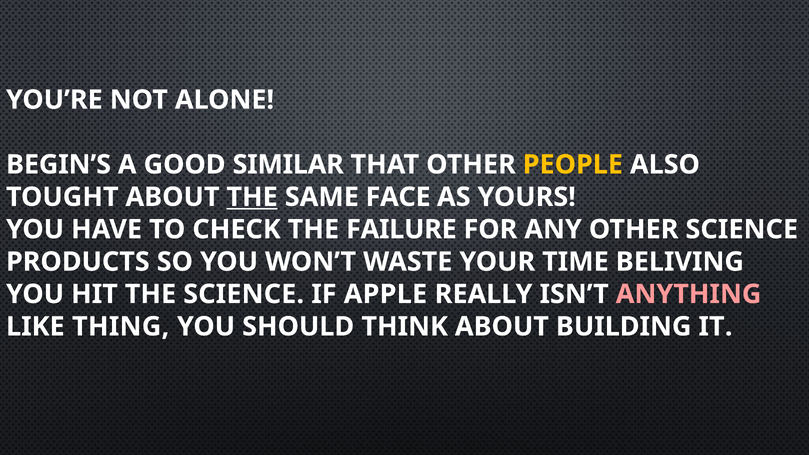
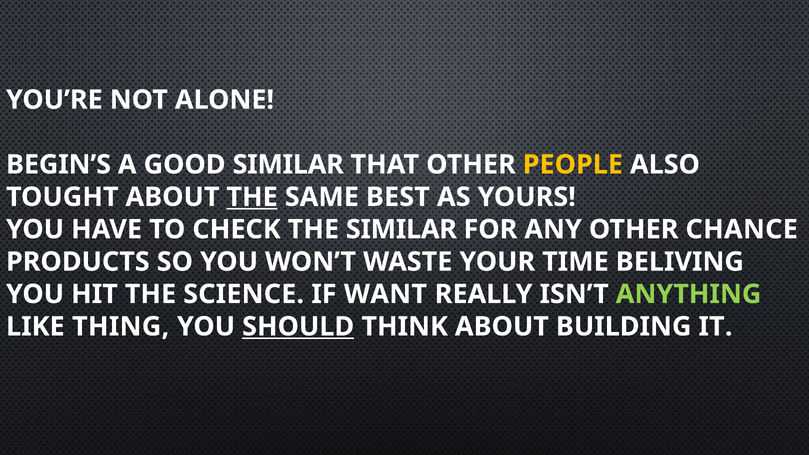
FACE: FACE -> BEST (398, 197)
THE FAILURE: FAILURE -> SIMILAR (401, 229)
OTHER SCIENCE: SCIENCE -> CHANCE (742, 229)
APPLE: APPLE -> WANT (385, 294)
ANYTHING colour: pink -> light green (689, 294)
SHOULD underline: none -> present (298, 327)
